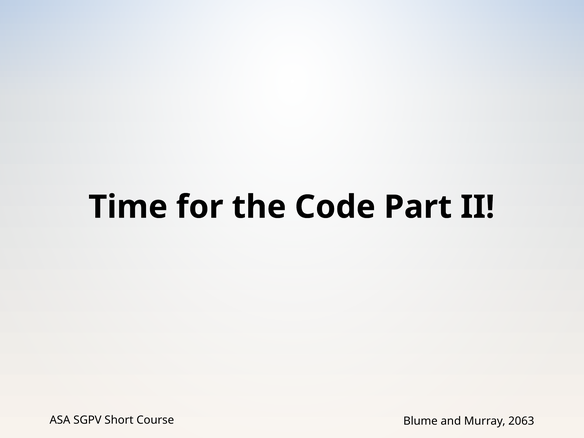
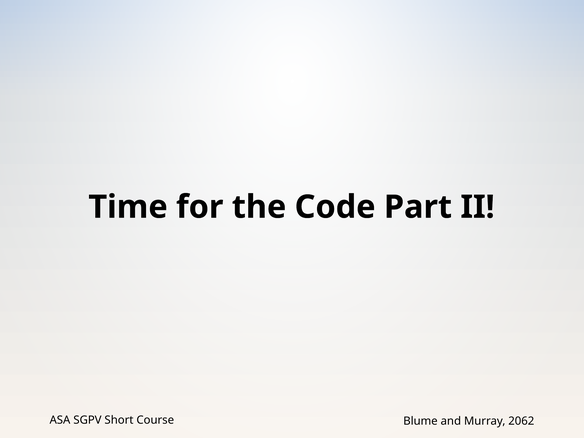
2063: 2063 -> 2062 (521, 421)
